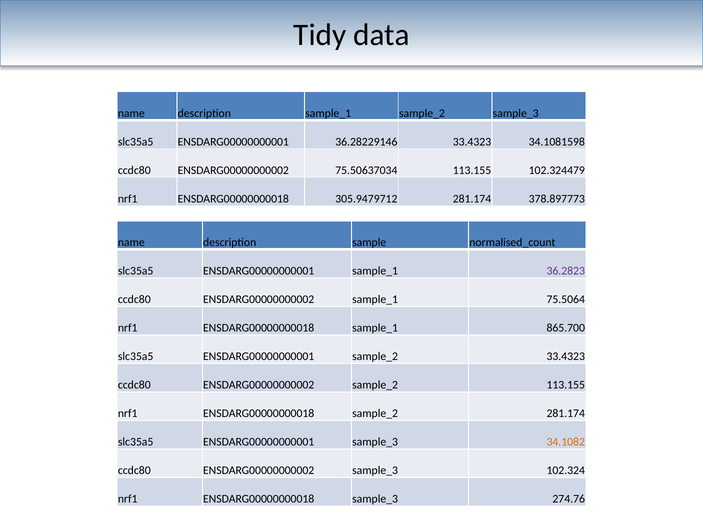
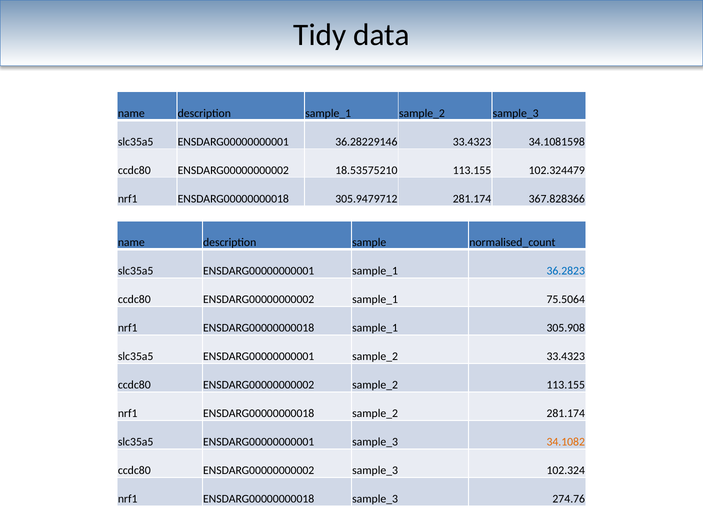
75.50637034: 75.50637034 -> 18.53575210 (366, 170)
378.897773: 378.897773 -> 367.828366 (557, 199)
36.2823 colour: purple -> blue (566, 271)
865.700: 865.700 -> 305.908 (566, 328)
